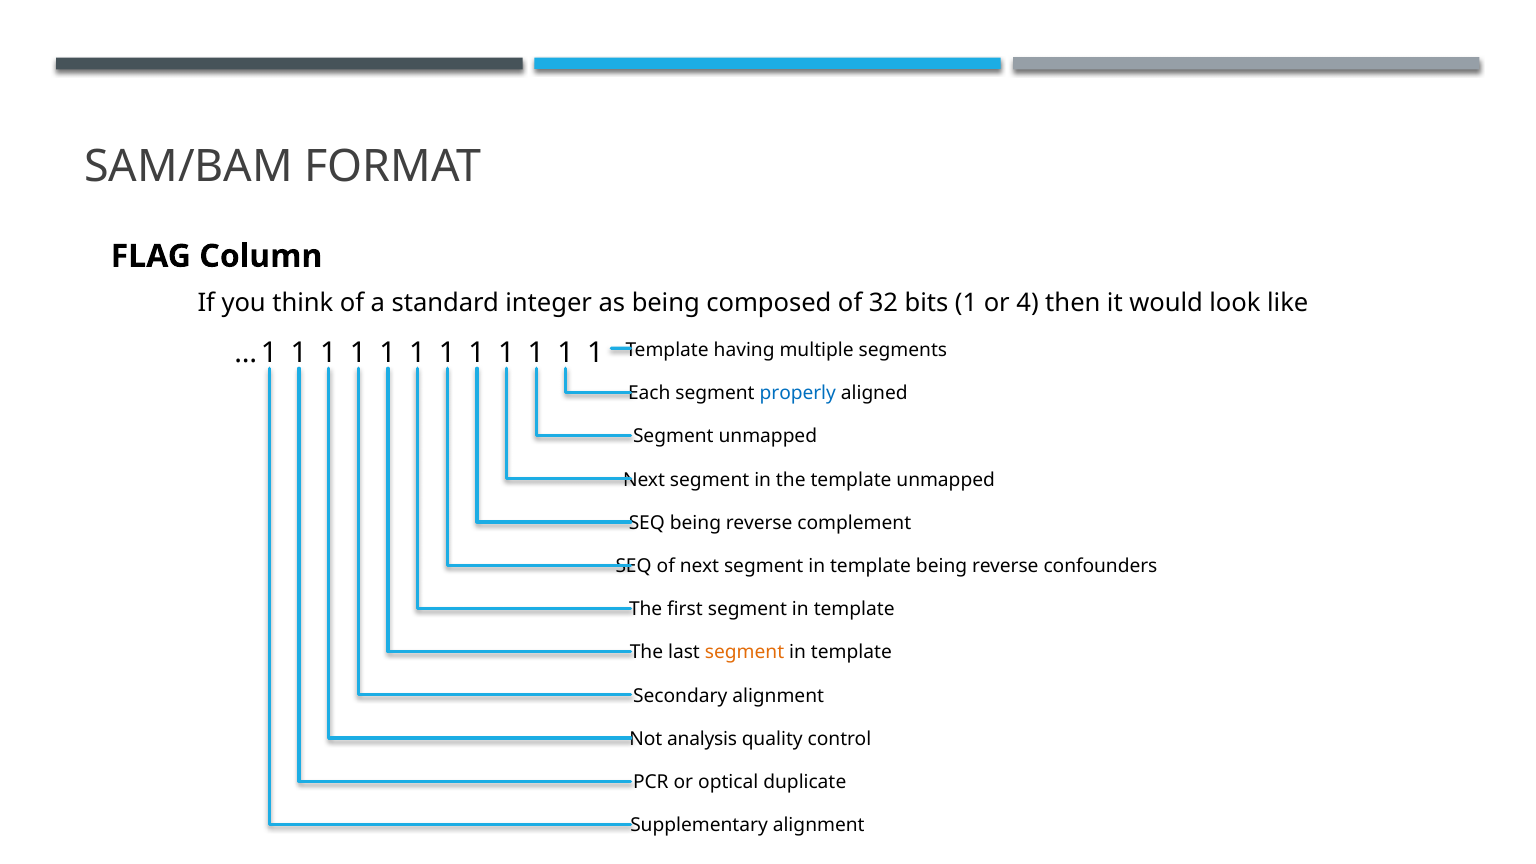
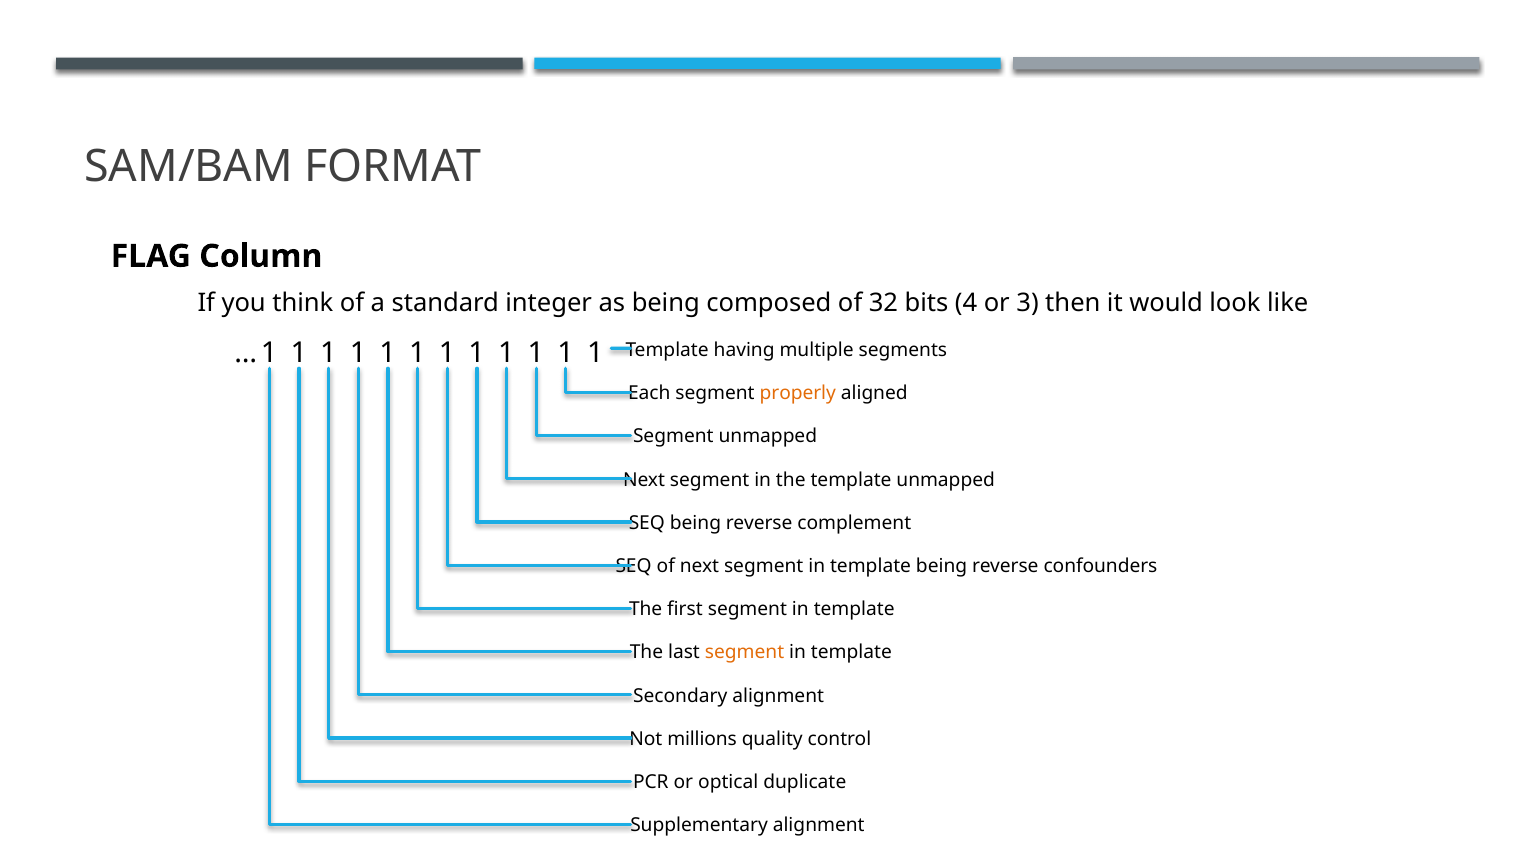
bits 1: 1 -> 4 (966, 303)
4: 4 -> 3 (1028, 303)
properly colour: blue -> orange (798, 393)
analysis: analysis -> millions (702, 739)
